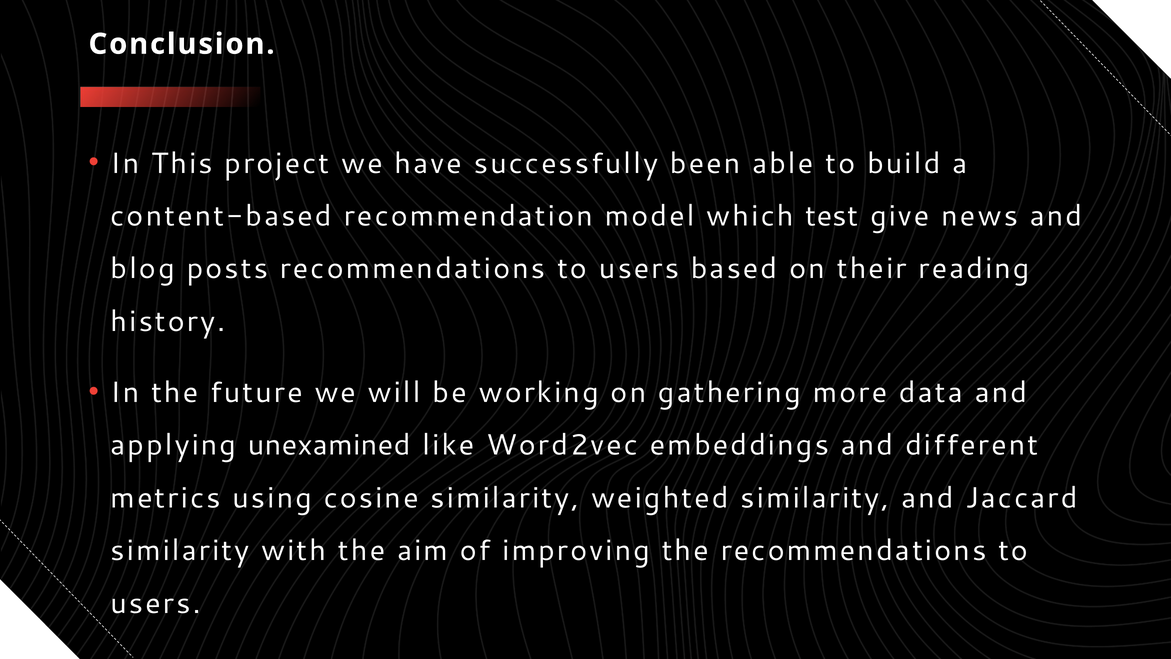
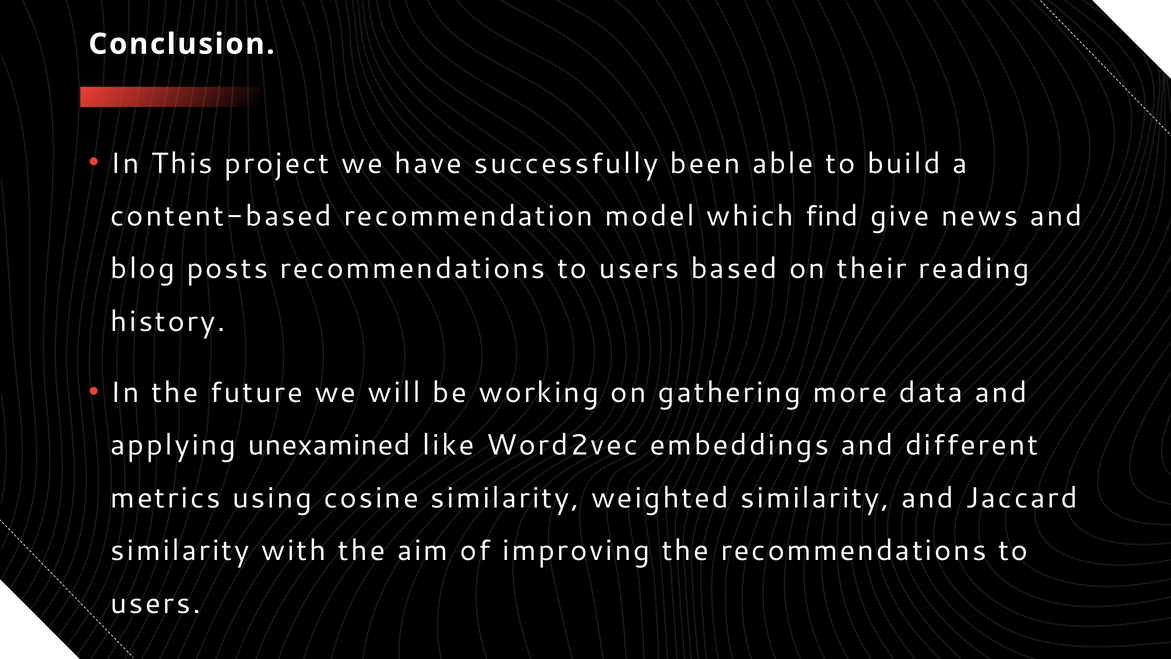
test: test -> find (832, 216)
